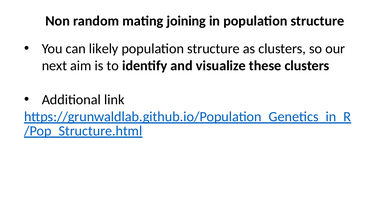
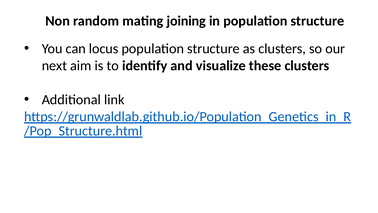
likely: likely -> locus (104, 49)
